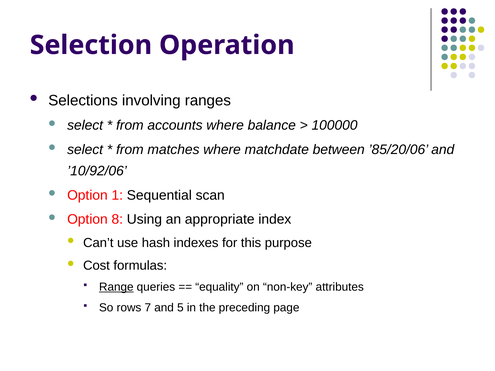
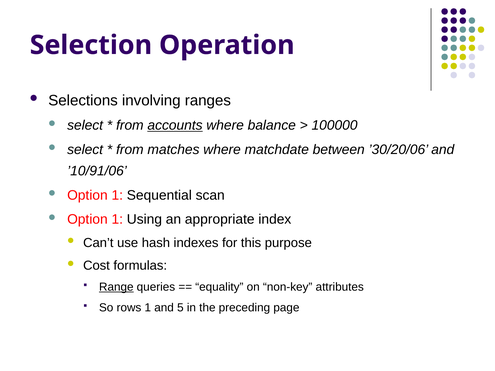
accounts underline: none -> present (175, 125)
’85/20/06: ’85/20/06 -> ’30/20/06 (398, 150)
’10/92/06: ’10/92/06 -> ’10/91/06 (97, 171)
8: 8 -> 1 (117, 220)
rows 7: 7 -> 1 (148, 308)
